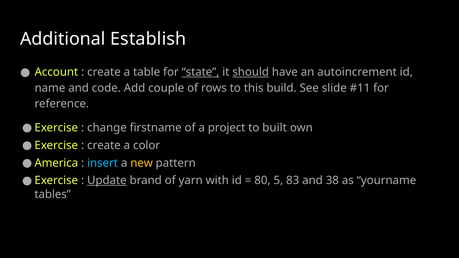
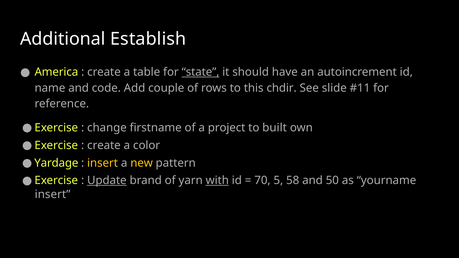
Account: Account -> America (56, 72)
should underline: present -> none (251, 72)
build: build -> chdir (282, 88)
America: America -> Yardage (56, 163)
insert colour: light blue -> yellow (103, 163)
with underline: none -> present (217, 181)
80: 80 -> 70 (262, 181)
83: 83 -> 58 (293, 181)
38: 38 -> 50 (332, 181)
tables: tables -> insert (53, 194)
